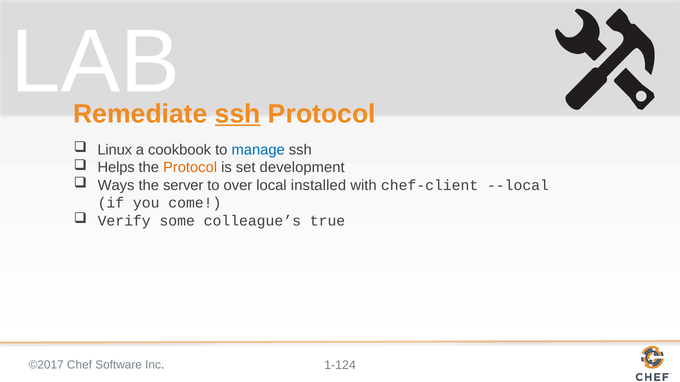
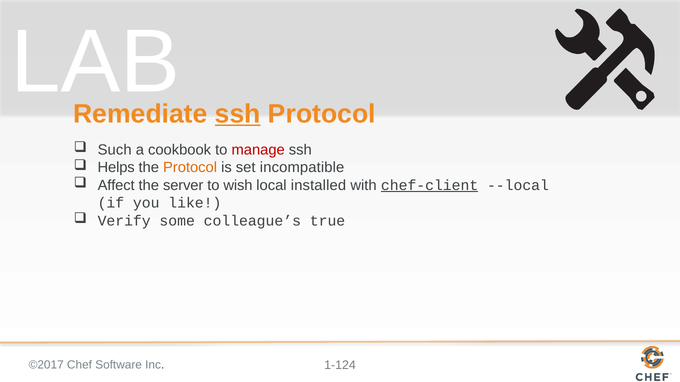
Linux: Linux -> Such (115, 150)
manage colour: blue -> red (258, 150)
development: development -> incompatible (302, 168)
Ways: Ways -> Affect (116, 186)
over: over -> wish (238, 186)
chef-client underline: none -> present (430, 186)
come: come -> like (195, 203)
